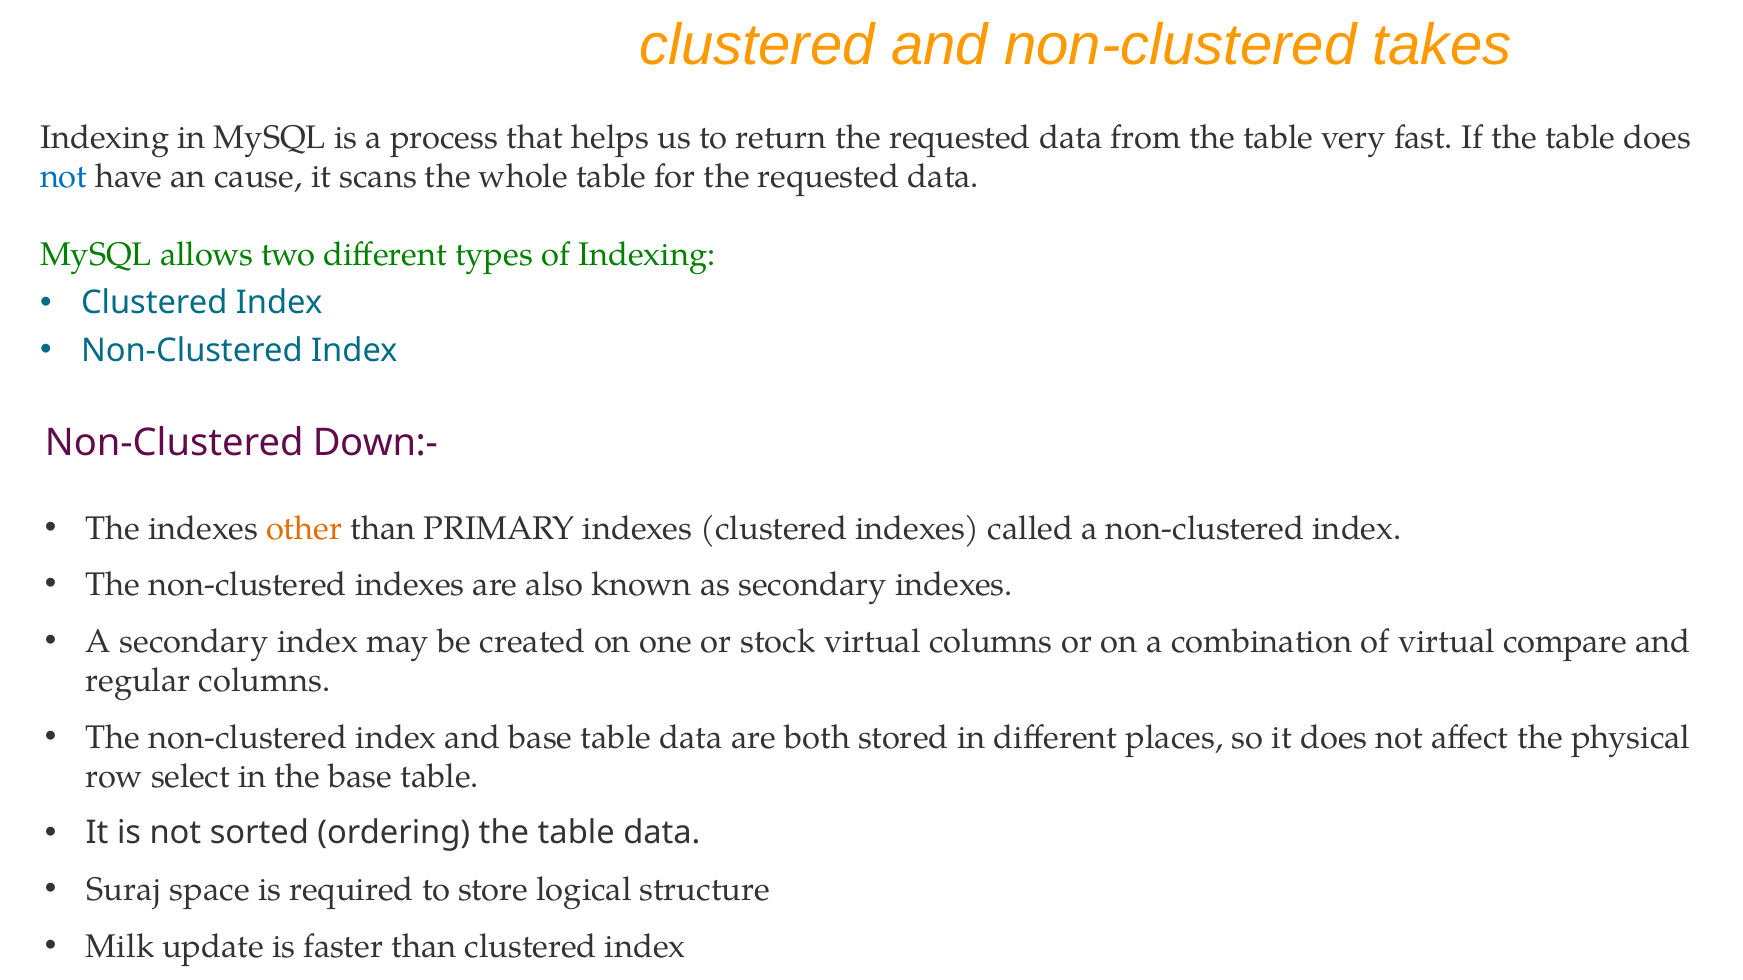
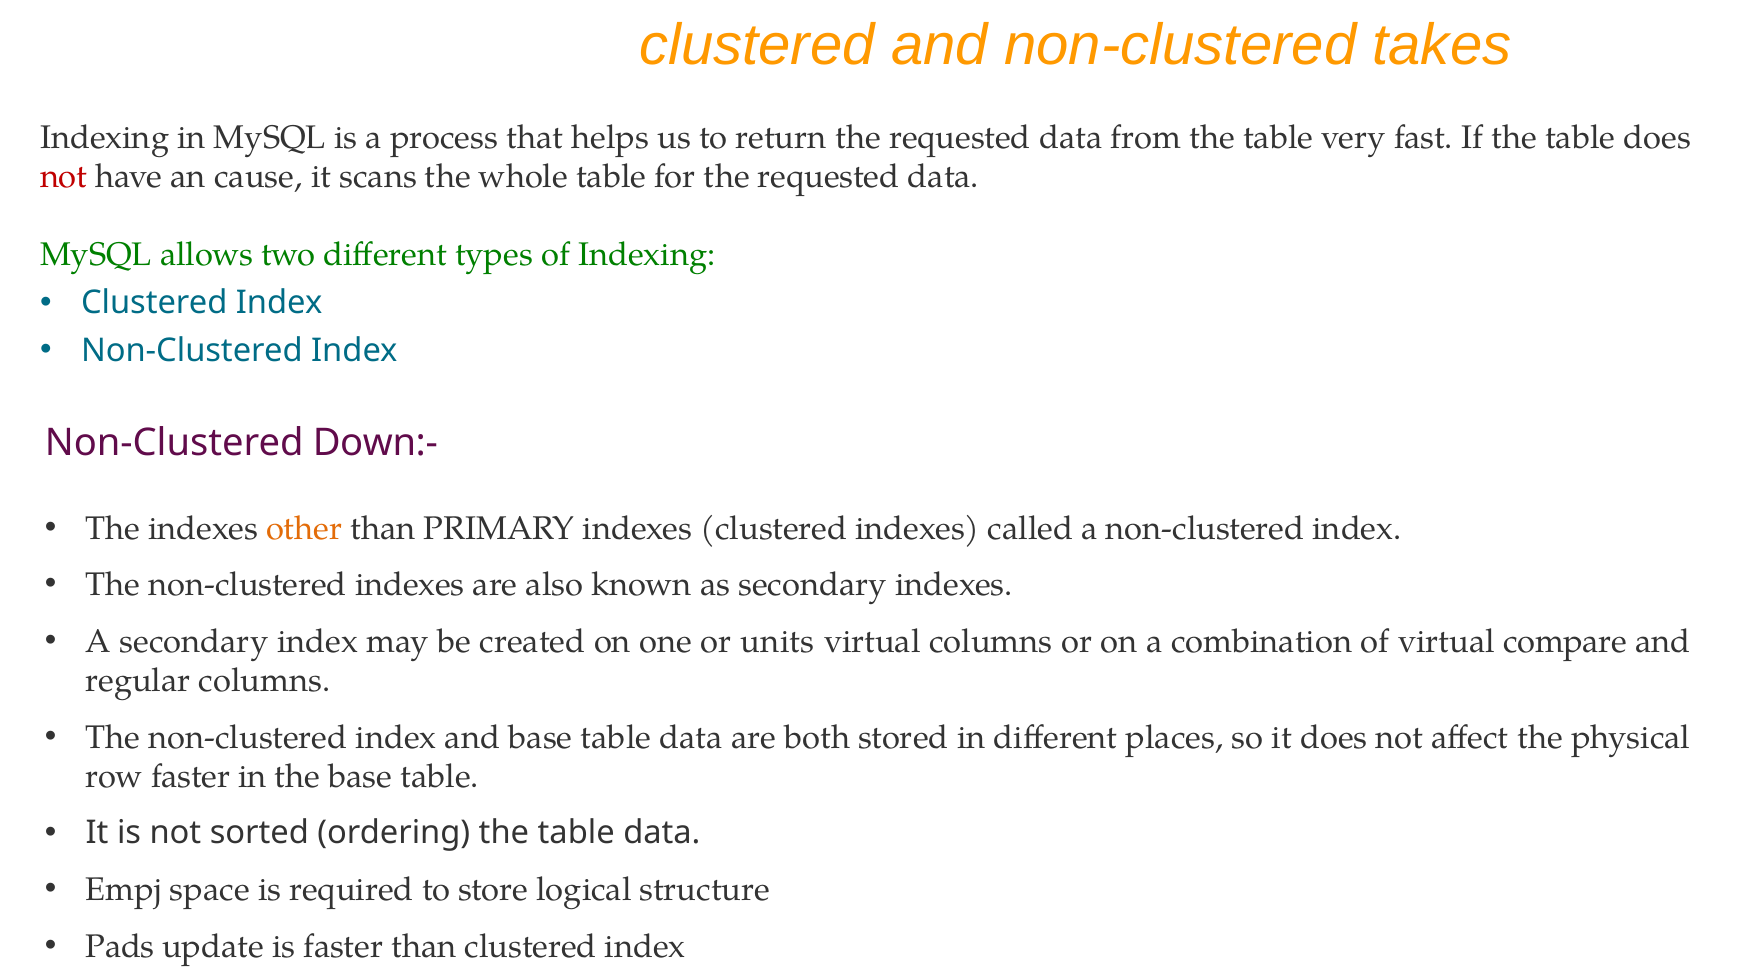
not colour: blue -> red (64, 177)
stock: stock -> units (778, 642)
row select: select -> faster (191, 777)
Suraj: Suraj -> Empj (124, 890)
Milk: Milk -> Pads (120, 947)
